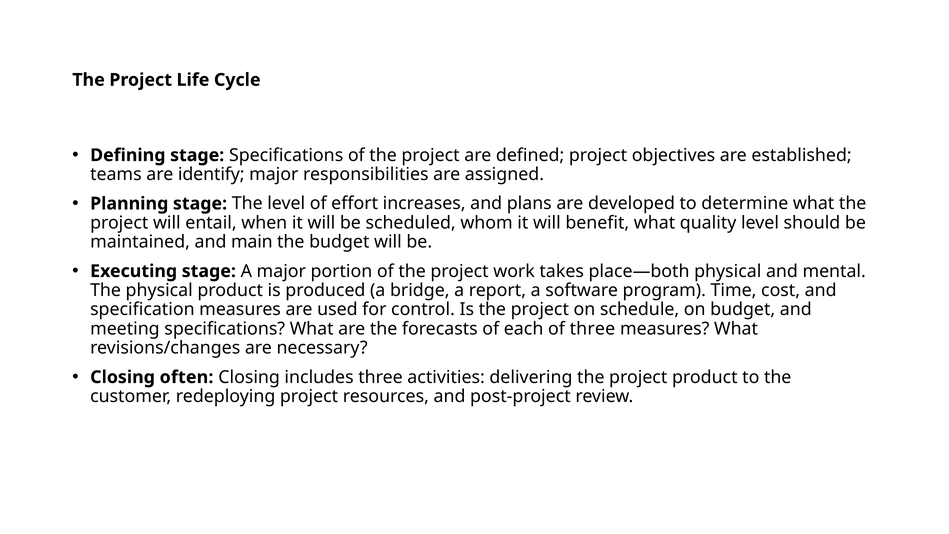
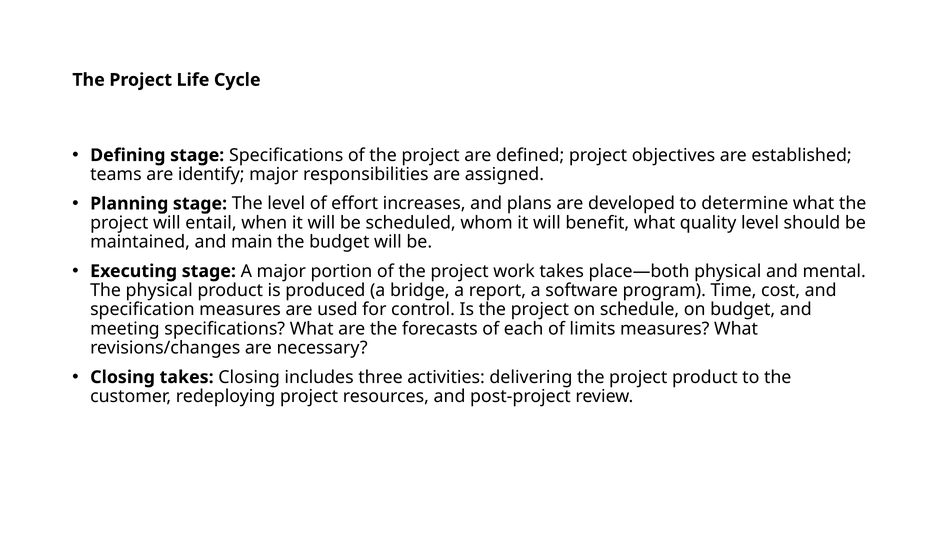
of three: three -> limits (592, 329)
Closing often: often -> takes (187, 377)
